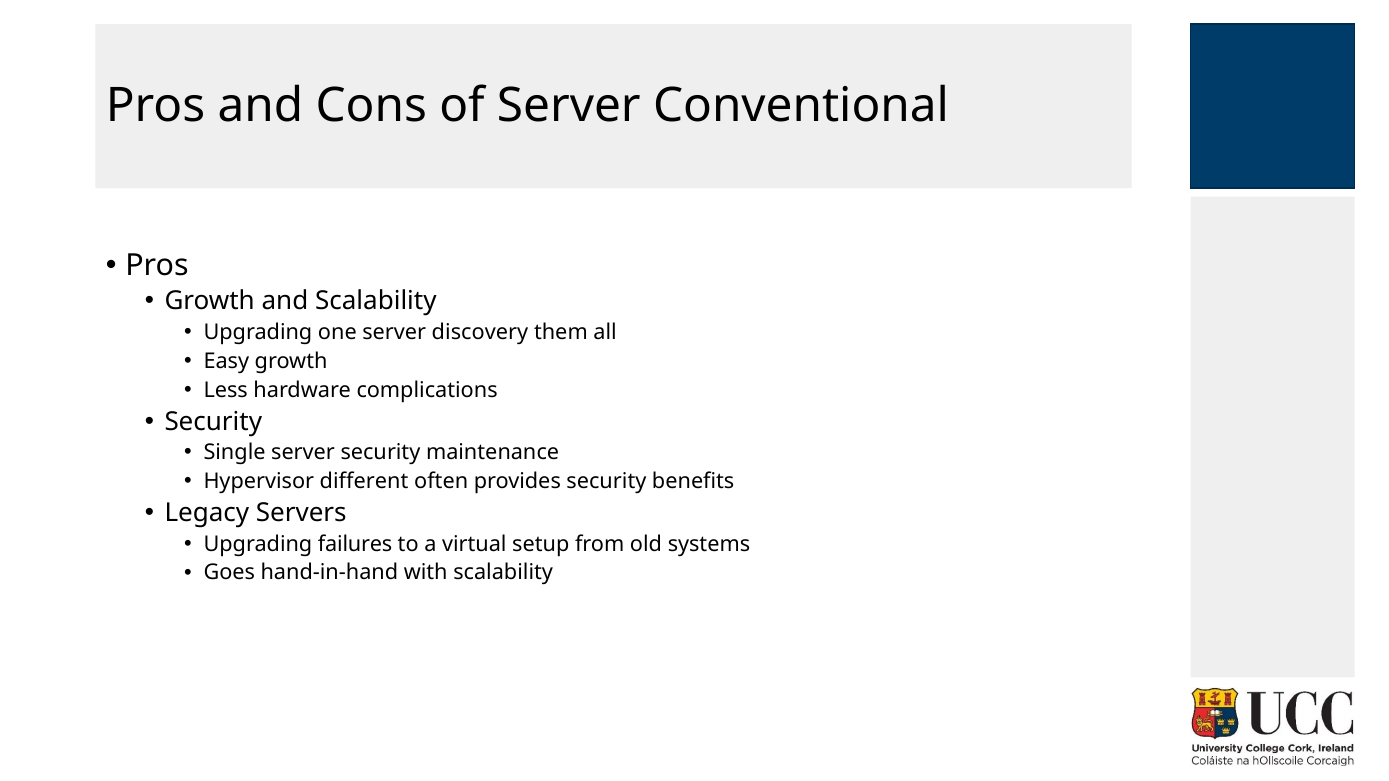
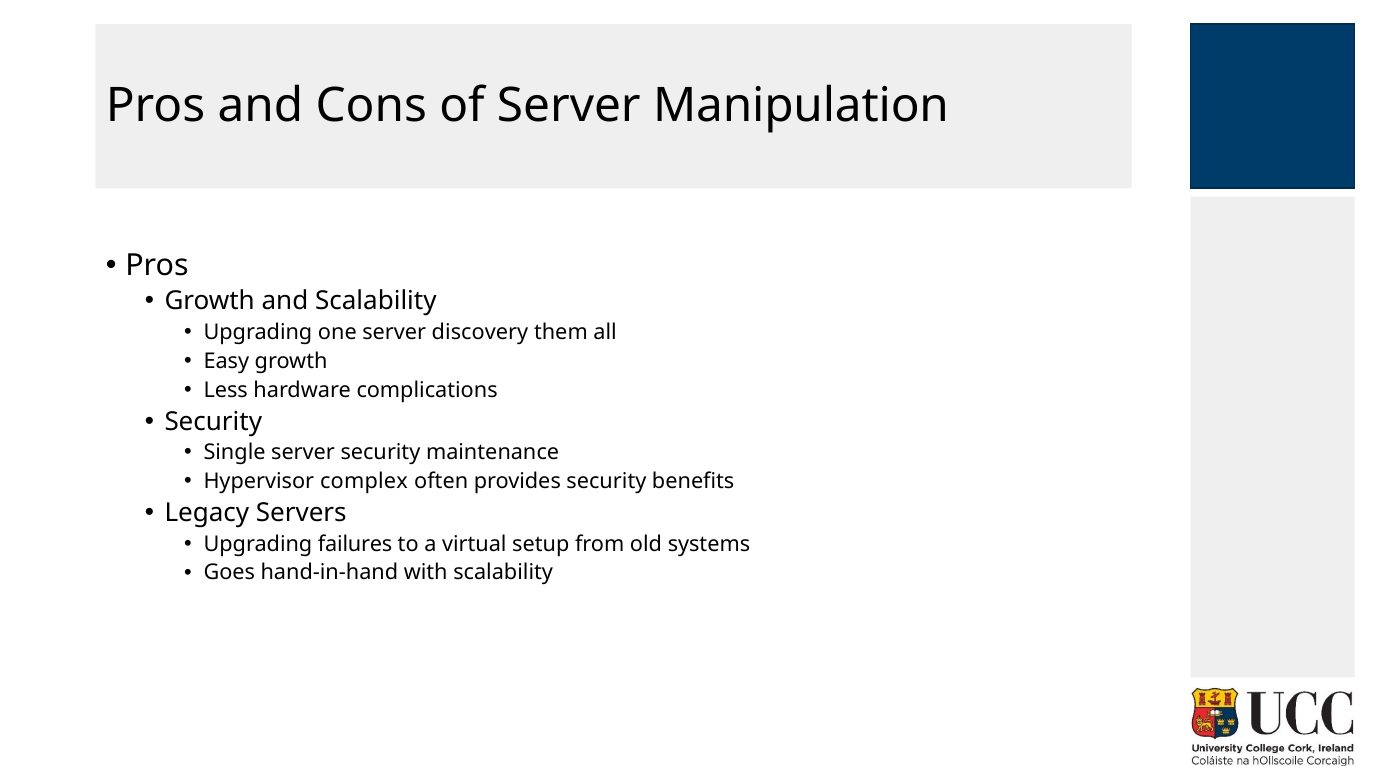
Conventional: Conventional -> Manipulation (801, 106)
different: different -> complex (364, 482)
